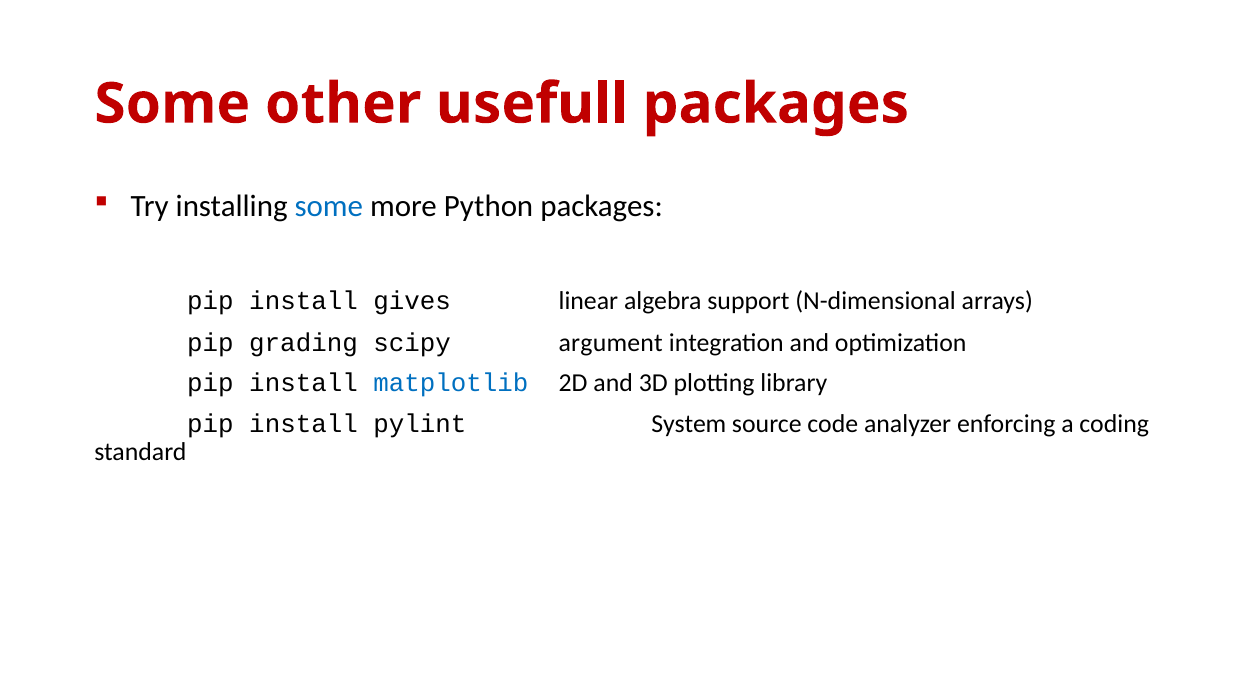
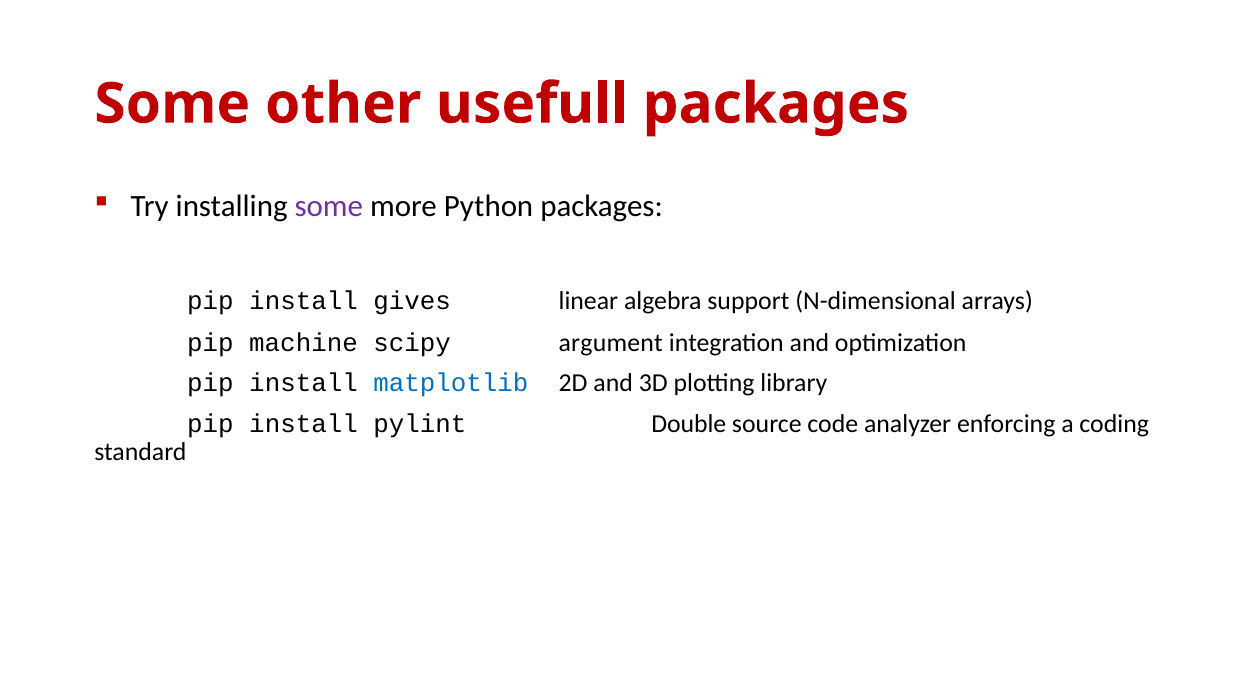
some colour: blue -> purple (329, 207)
grading: grading -> machine (304, 343)
System: System -> Double (689, 424)
